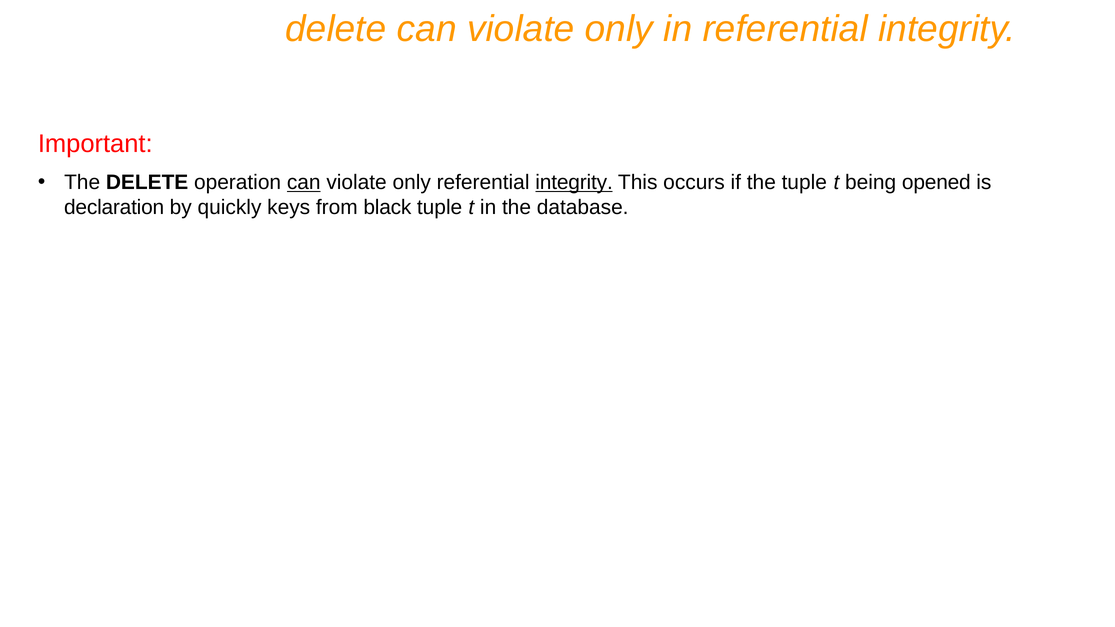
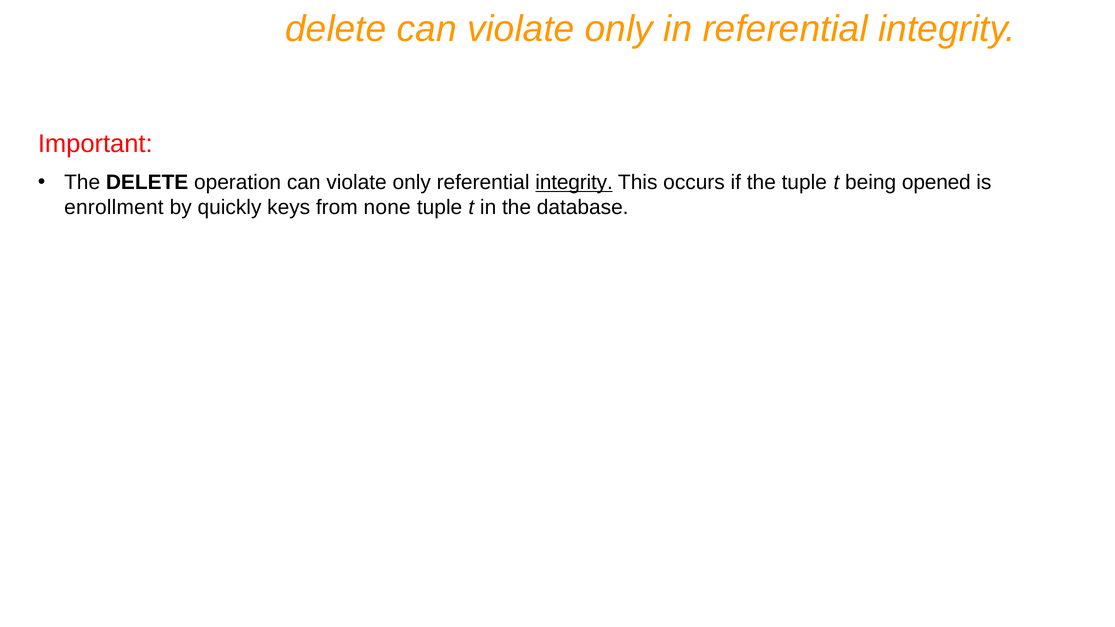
can underline: present -> none (304, 183)
declaration: declaration -> enrollment (114, 208)
black: black -> none (387, 208)
